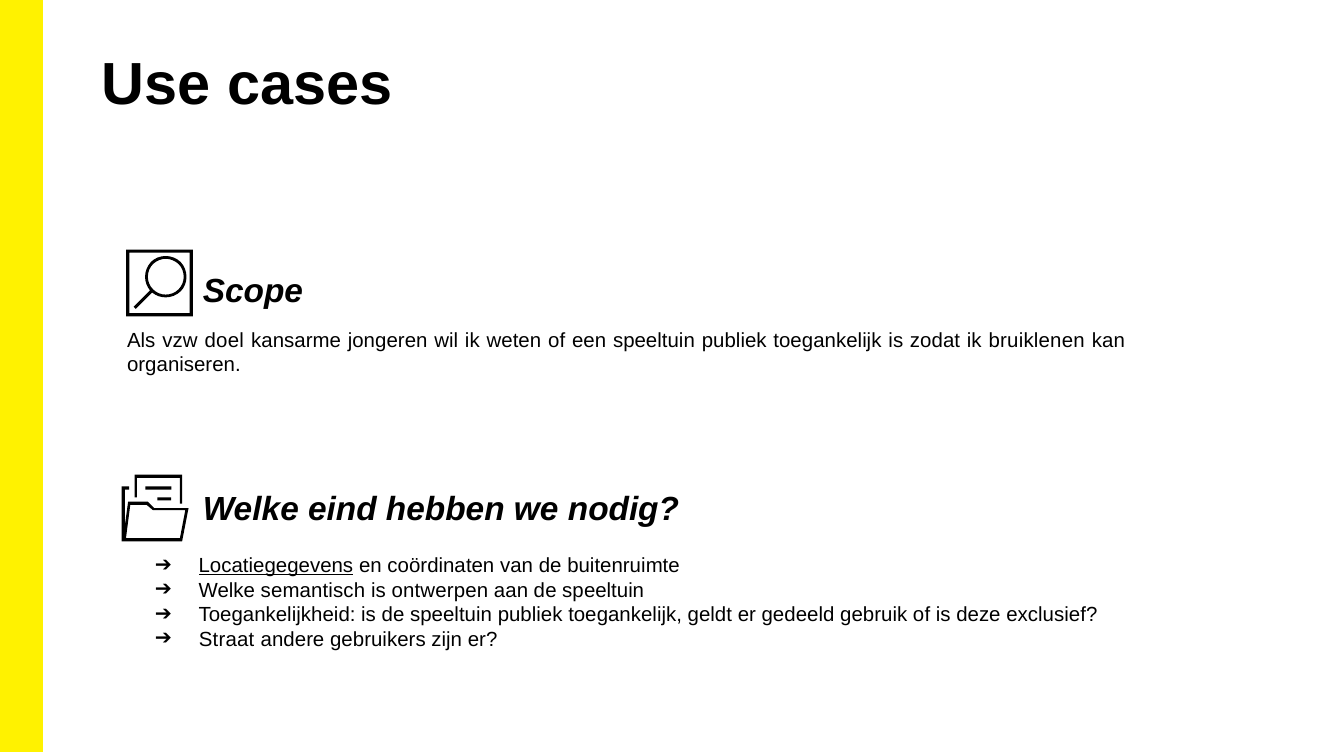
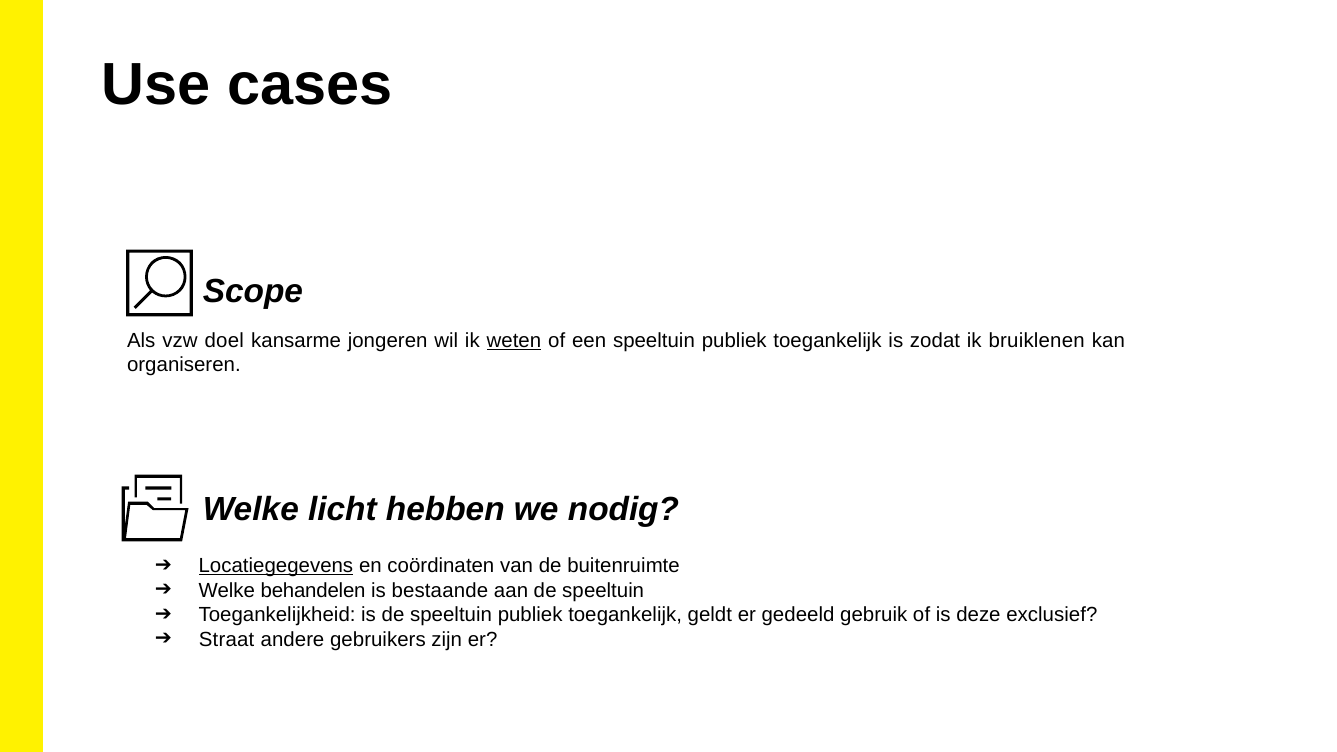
weten underline: none -> present (514, 341)
eind: eind -> licht (342, 509)
semantisch: semantisch -> behandelen (313, 590)
ontwerpen: ontwerpen -> bestaande (440, 590)
